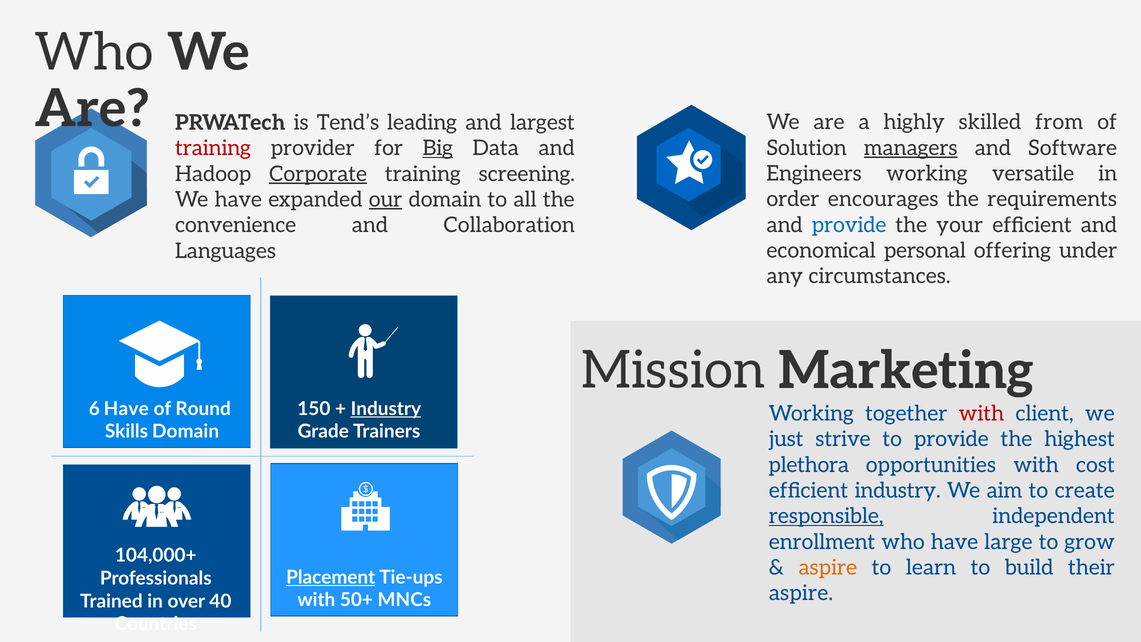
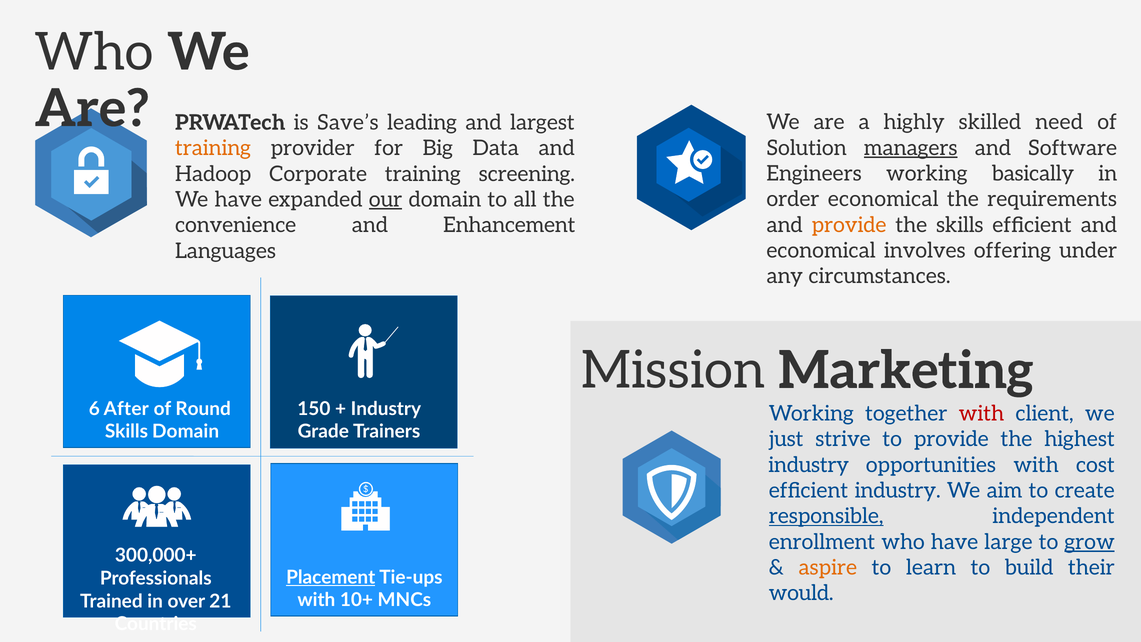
Tend’s: Tend’s -> Save’s (348, 123)
from: from -> need (1059, 122)
training colour: red -> orange (213, 148)
Big underline: present -> none (438, 148)
versatile: versatile -> basically (1033, 174)
Corporate underline: present -> none (318, 174)
order encourages: encourages -> economical (883, 199)
provide colour: blue -> orange (849, 225)
the your: your -> skills (960, 225)
Collaboration: Collaboration -> Enhancement (509, 225)
personal: personal -> involves (925, 251)
6 Have: Have -> After (126, 409)
Industry underline: present -> none (386, 409)
plethora: plethora -> industry (809, 465)
grow underline: none -> present (1090, 542)
104,000+: 104,000+ -> 300,000+ (156, 556)
aspire: aspire -> would (801, 593)
50+: 50+ -> 10+ (356, 600)
40: 40 -> 21 (220, 601)
